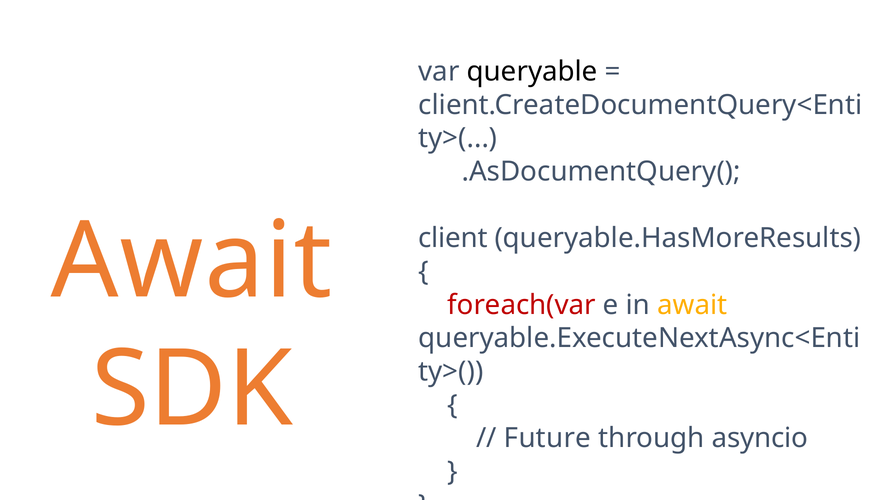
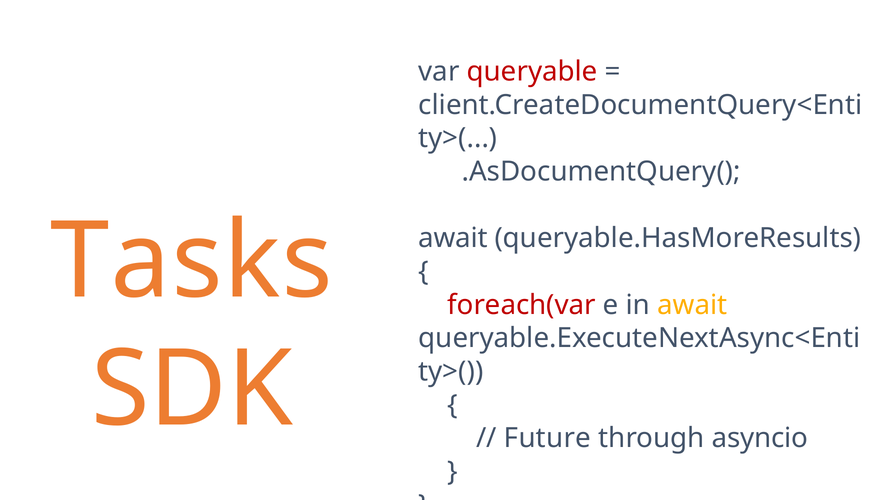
queryable colour: black -> red (532, 72)
client: client -> await (453, 238)
Await: Await -> Tasks (192, 262)
